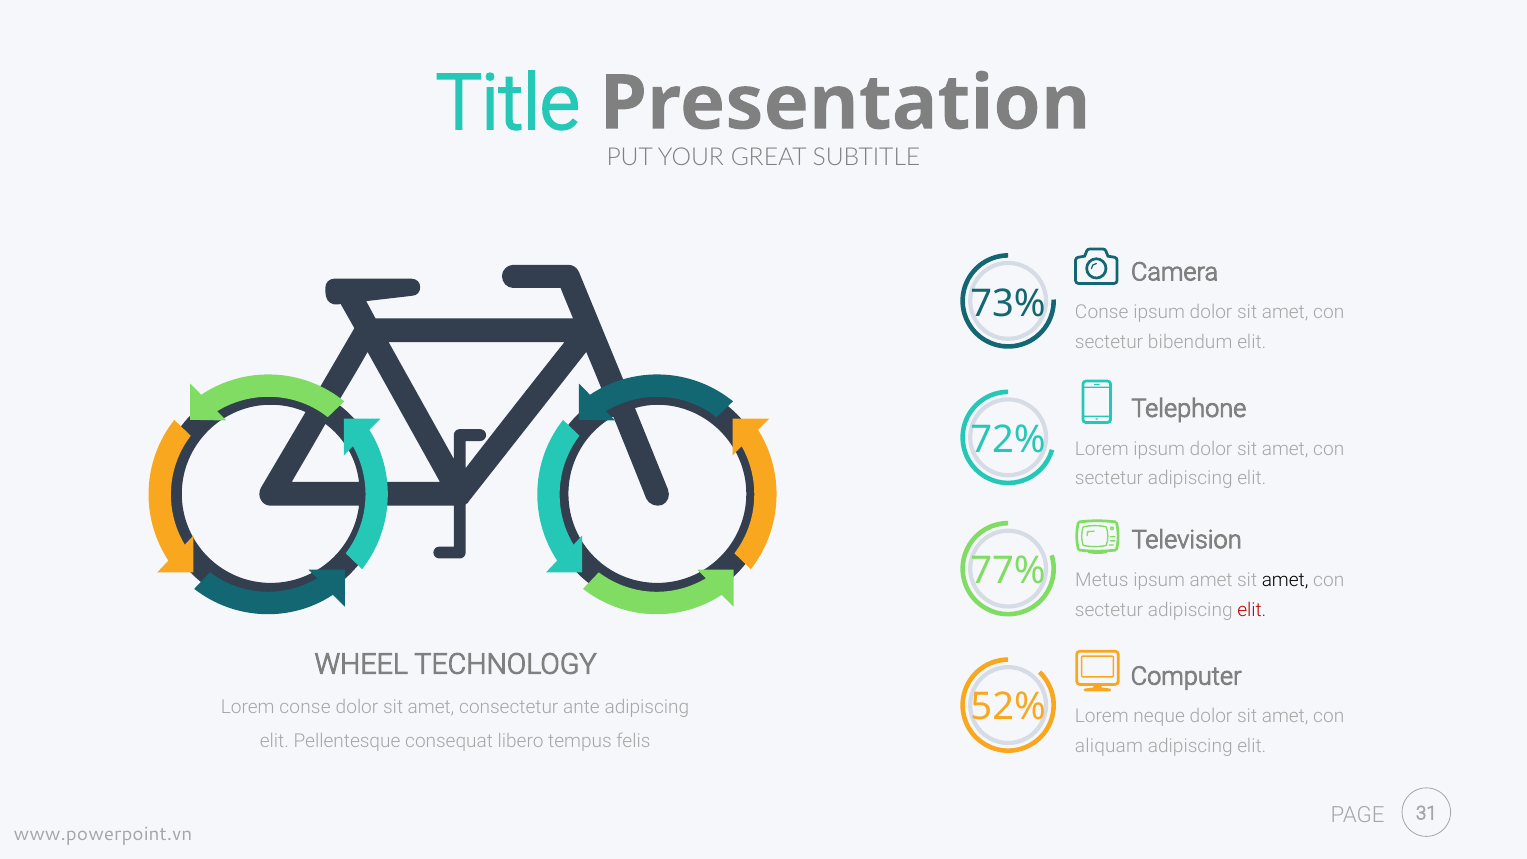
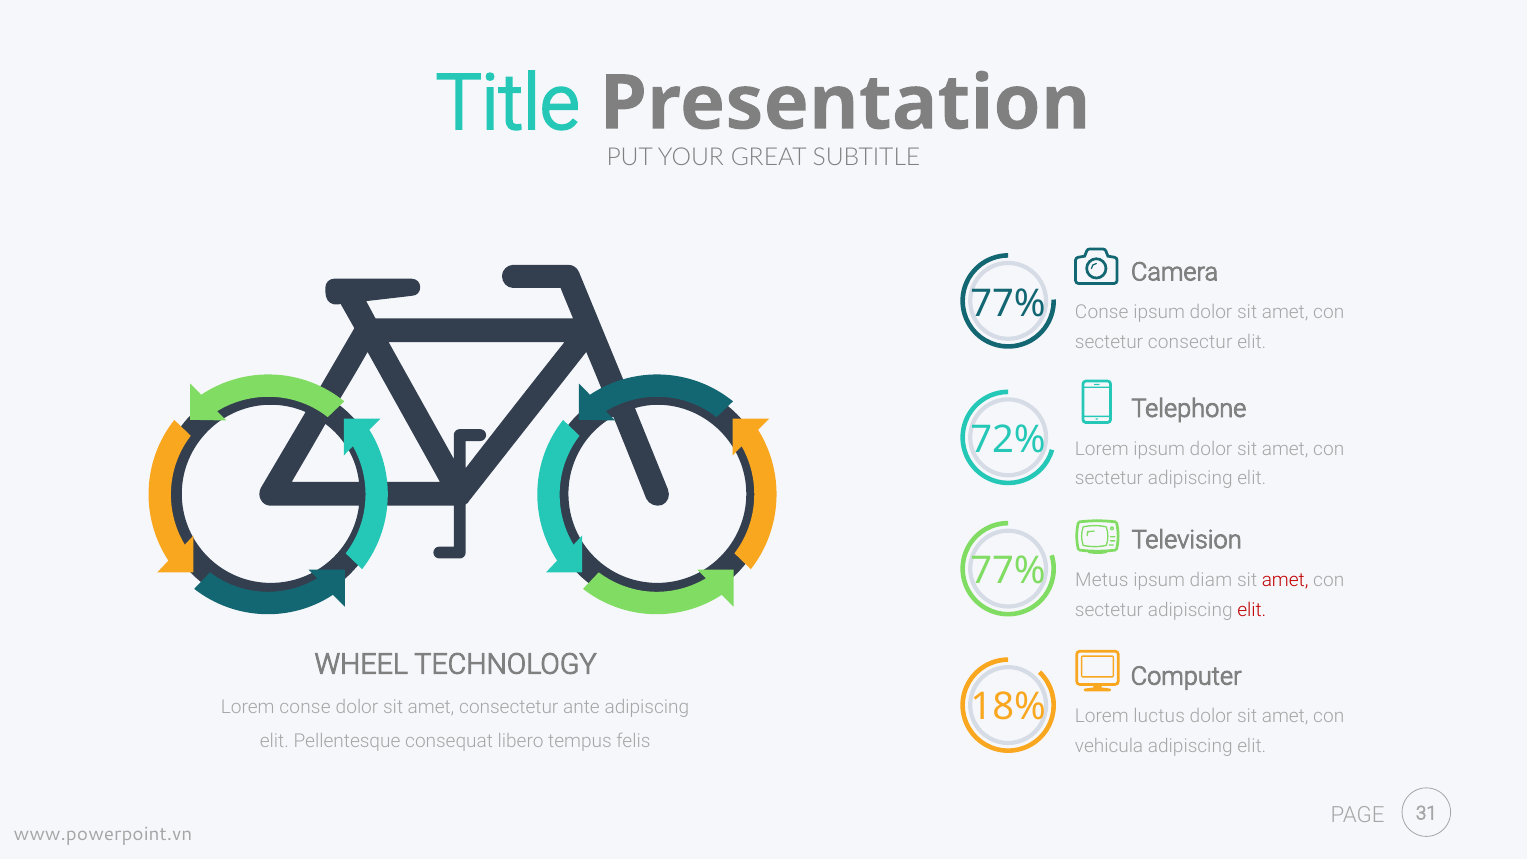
73%: 73% -> 77% (1008, 304)
bibendum: bibendum -> consectur (1190, 342)
ipsum amet: amet -> diam (1211, 580)
amet colour: black -> red (1285, 580)
52%: 52% -> 18% (1008, 707)
neque: neque -> luctus (1159, 717)
aliquam: aliquam -> vehicula (1109, 746)
